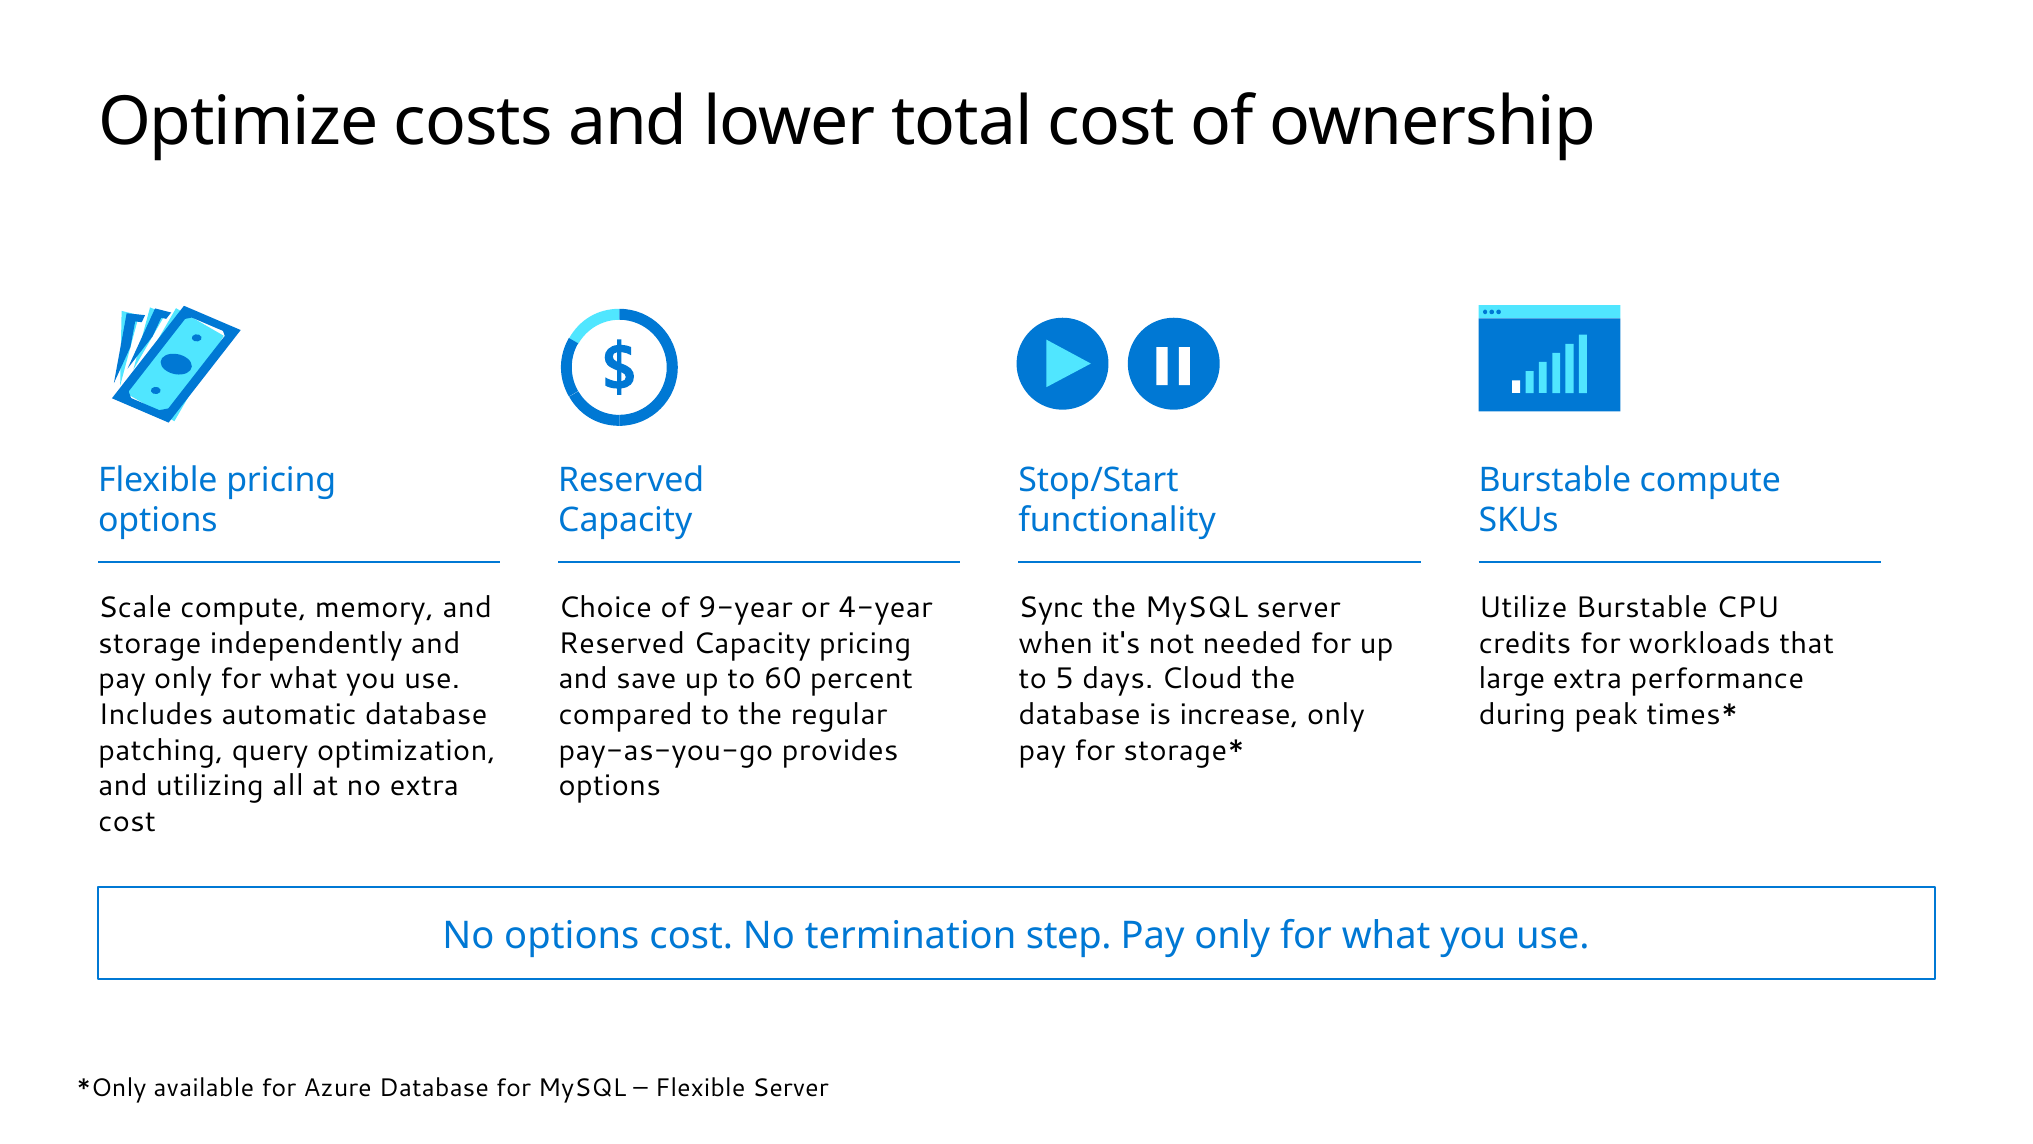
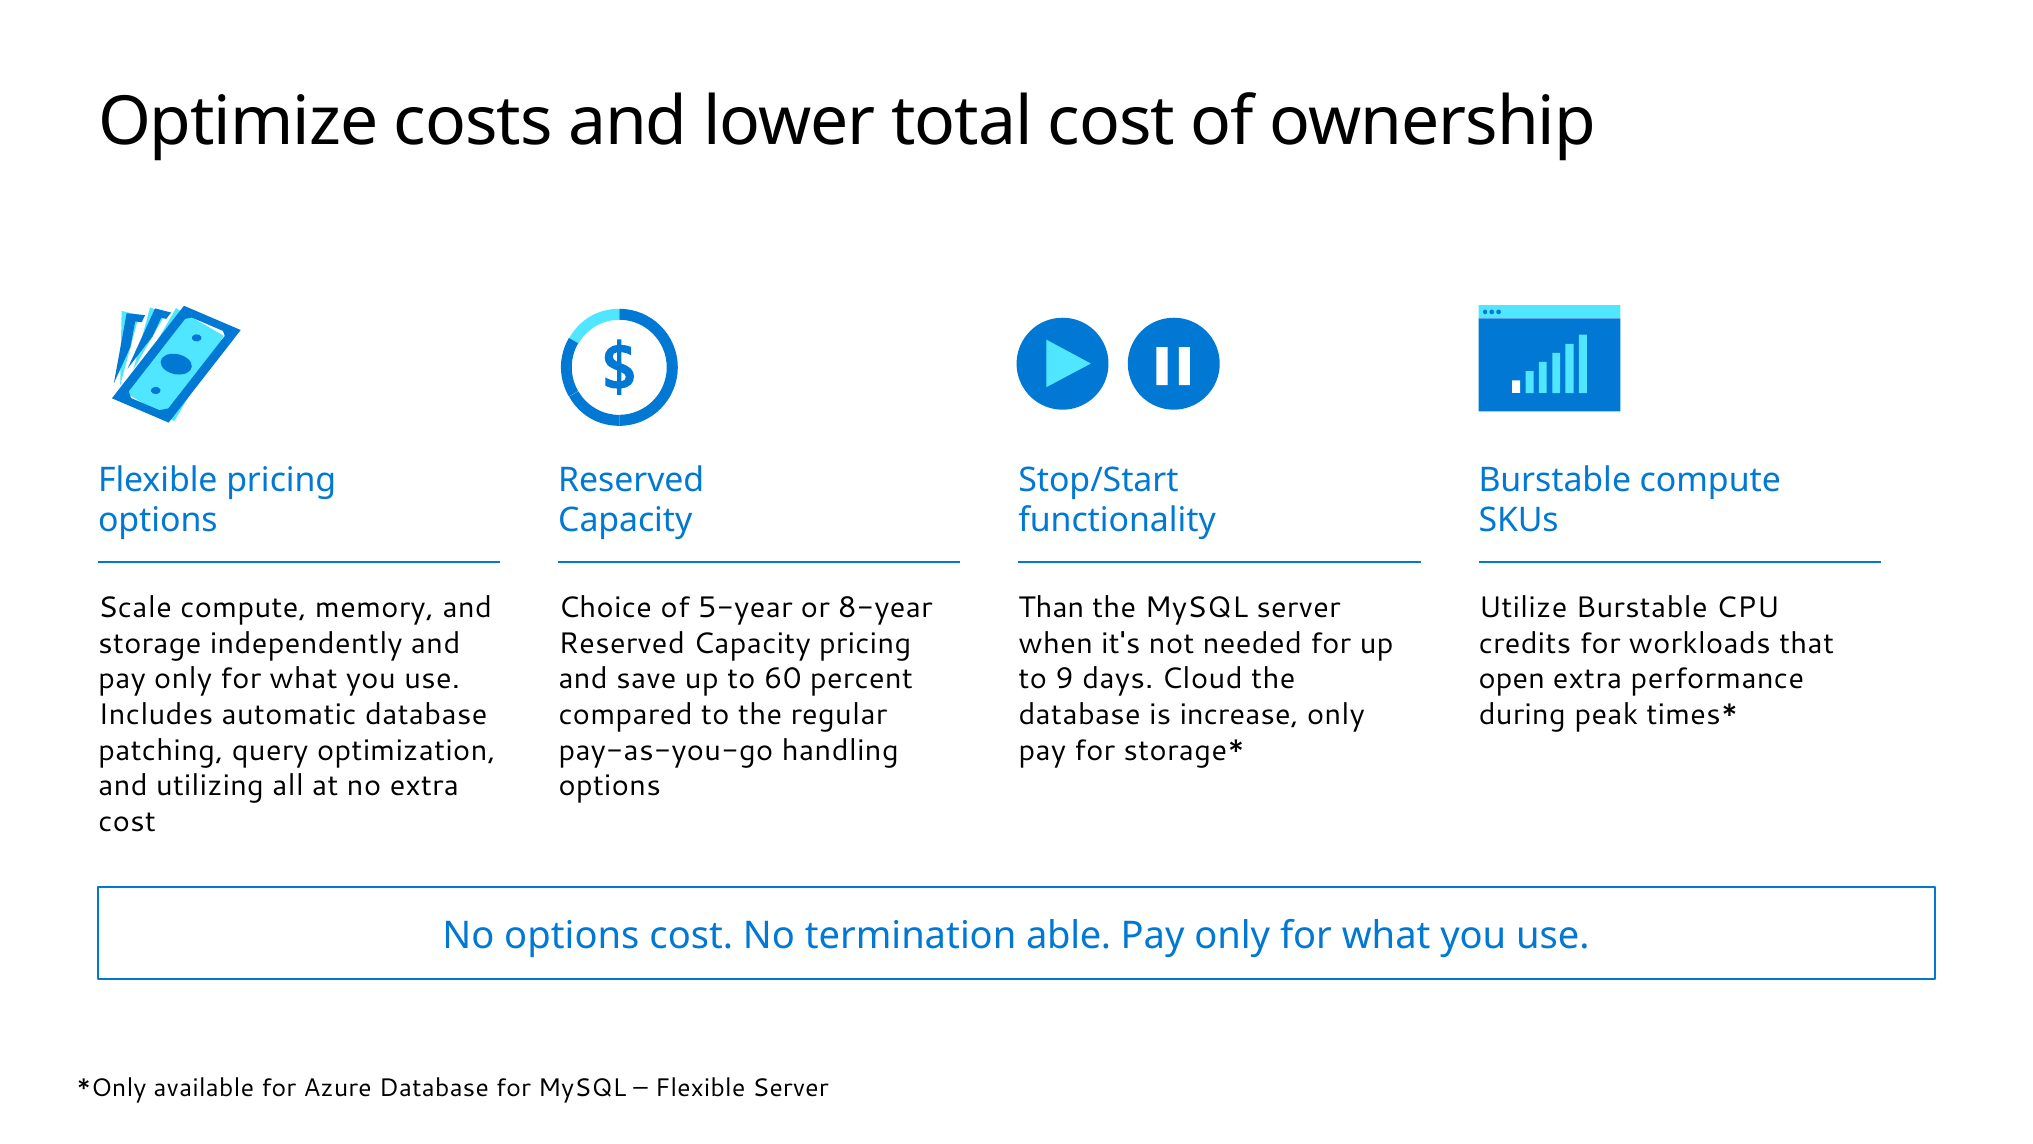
9-year: 9-year -> 5-year (745, 608)
4-year: 4-year -> 8-year (885, 608)
Sync: Sync -> Than (1051, 608)
5: 5 -> 9 (1065, 679)
large: large -> open (1512, 679)
provides: provides -> handling (840, 750)
step: step -> able (1069, 935)
